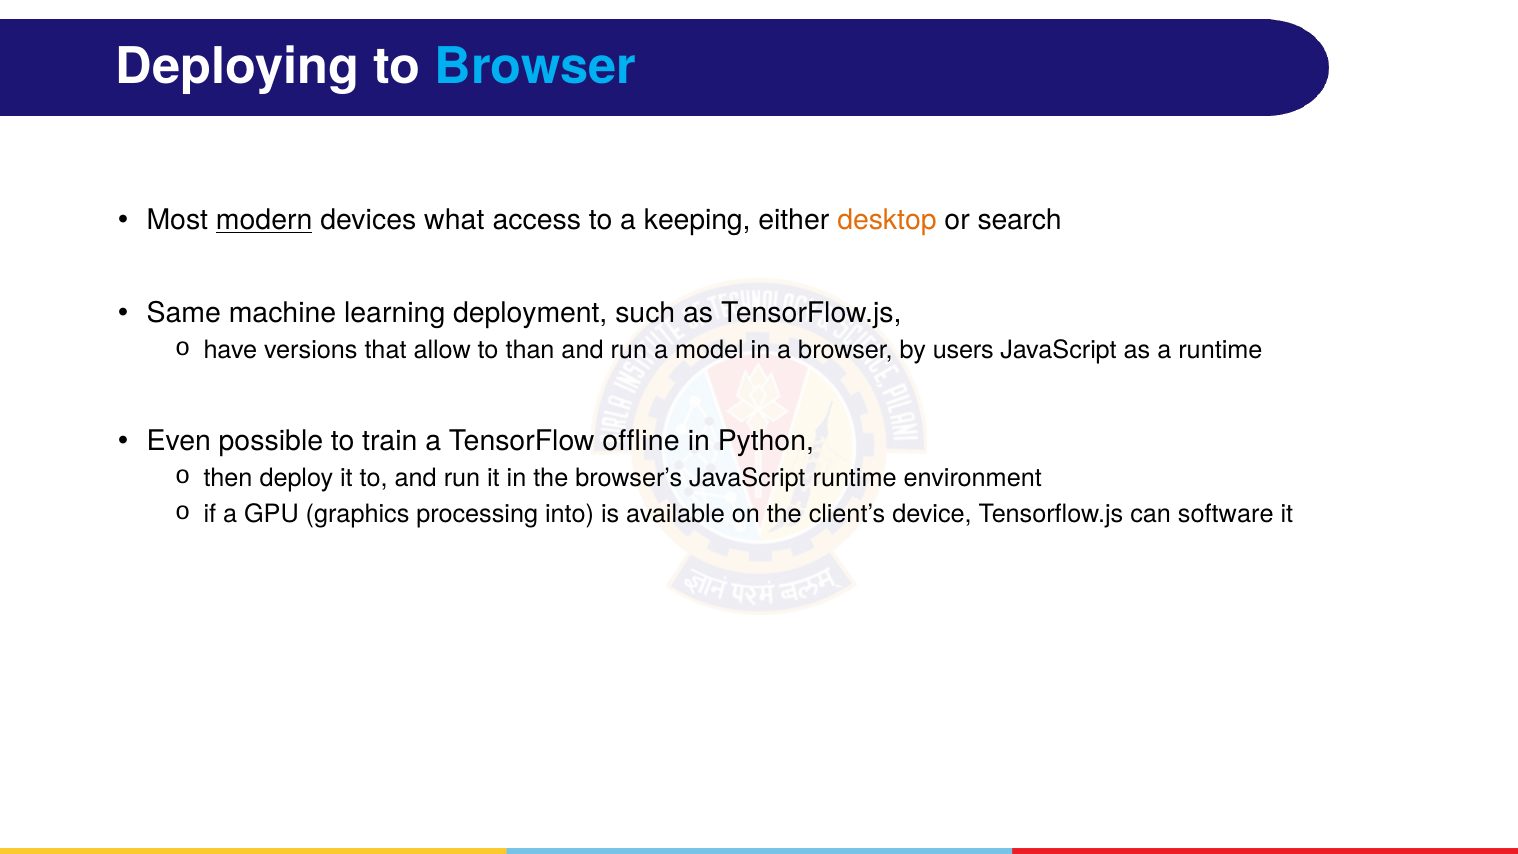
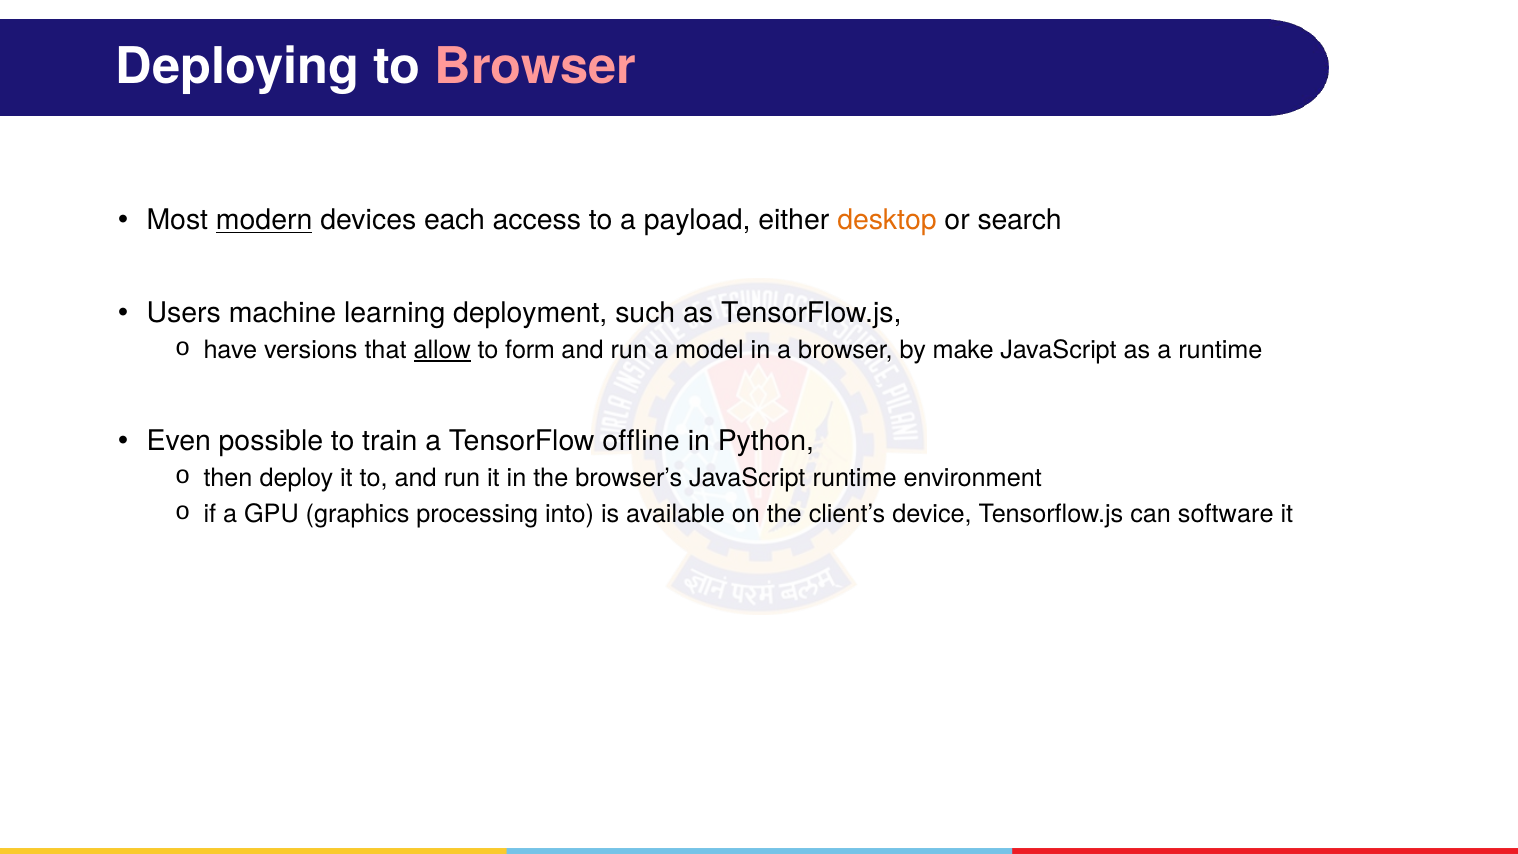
Browser colour: light blue -> pink (536, 67)
what: what -> each (455, 220)
keeping: keeping -> payload (697, 220)
Same: Same -> Users (184, 313)
allow underline: none -> present (442, 350)
than: than -> form (530, 350)
users: users -> make (963, 350)
